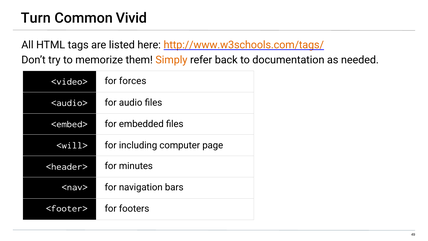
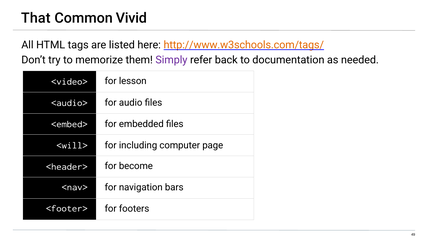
Turn: Turn -> That (36, 18)
Simply colour: orange -> purple (171, 60)
forces: forces -> lesson (133, 81)
minutes: minutes -> become (136, 166)
